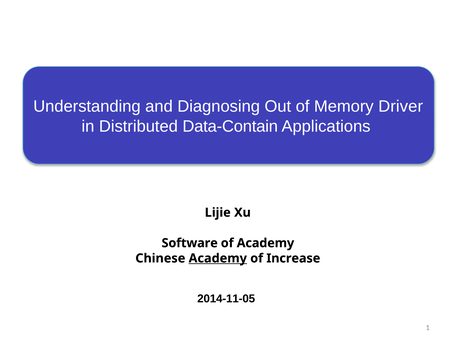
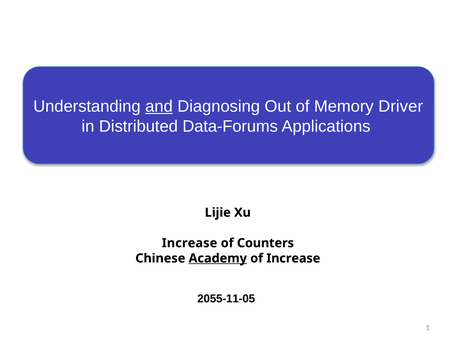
and underline: none -> present (159, 106)
Data-Contain: Data-Contain -> Data-Forums (230, 126)
Software: Software -> Increase (190, 243)
of Academy: Academy -> Counters (265, 243)
2014-11-05: 2014-11-05 -> 2055-11-05 (226, 298)
